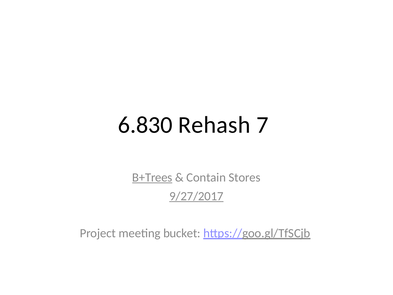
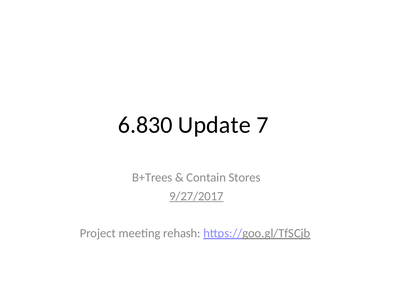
Rehash: Rehash -> Update (214, 125)
B+Trees underline: present -> none (152, 177)
bucket: bucket -> rehash (182, 233)
